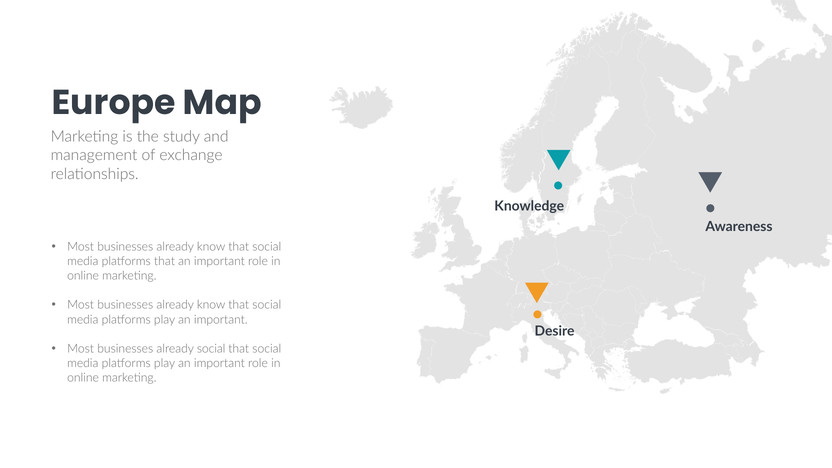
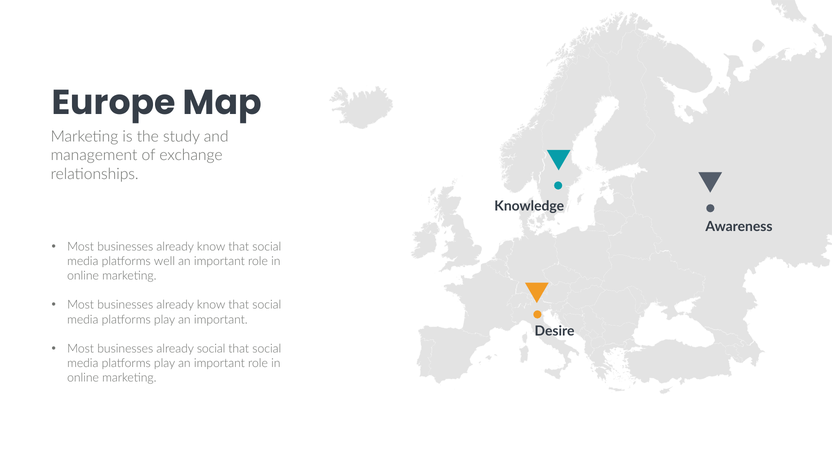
platforms that: that -> well (165, 261)
